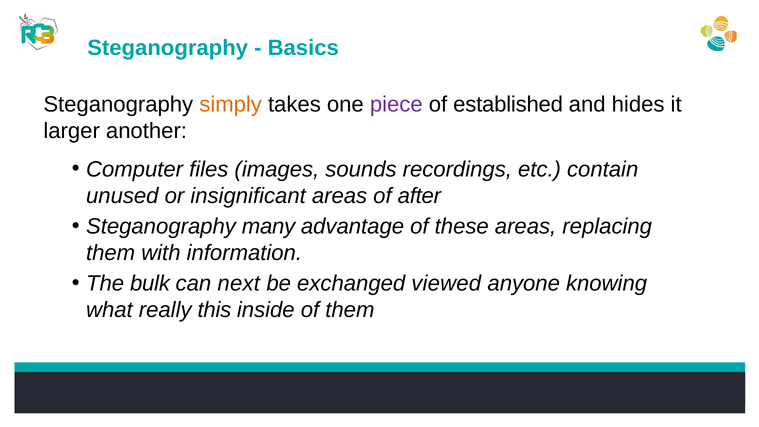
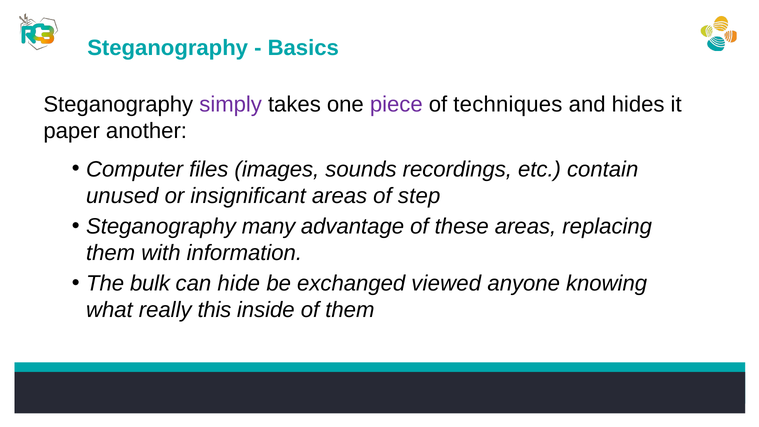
simply colour: orange -> purple (231, 104)
established: established -> techniques (508, 104)
larger: larger -> paper (72, 131)
after: after -> step (419, 196)
next: next -> hide (239, 284)
